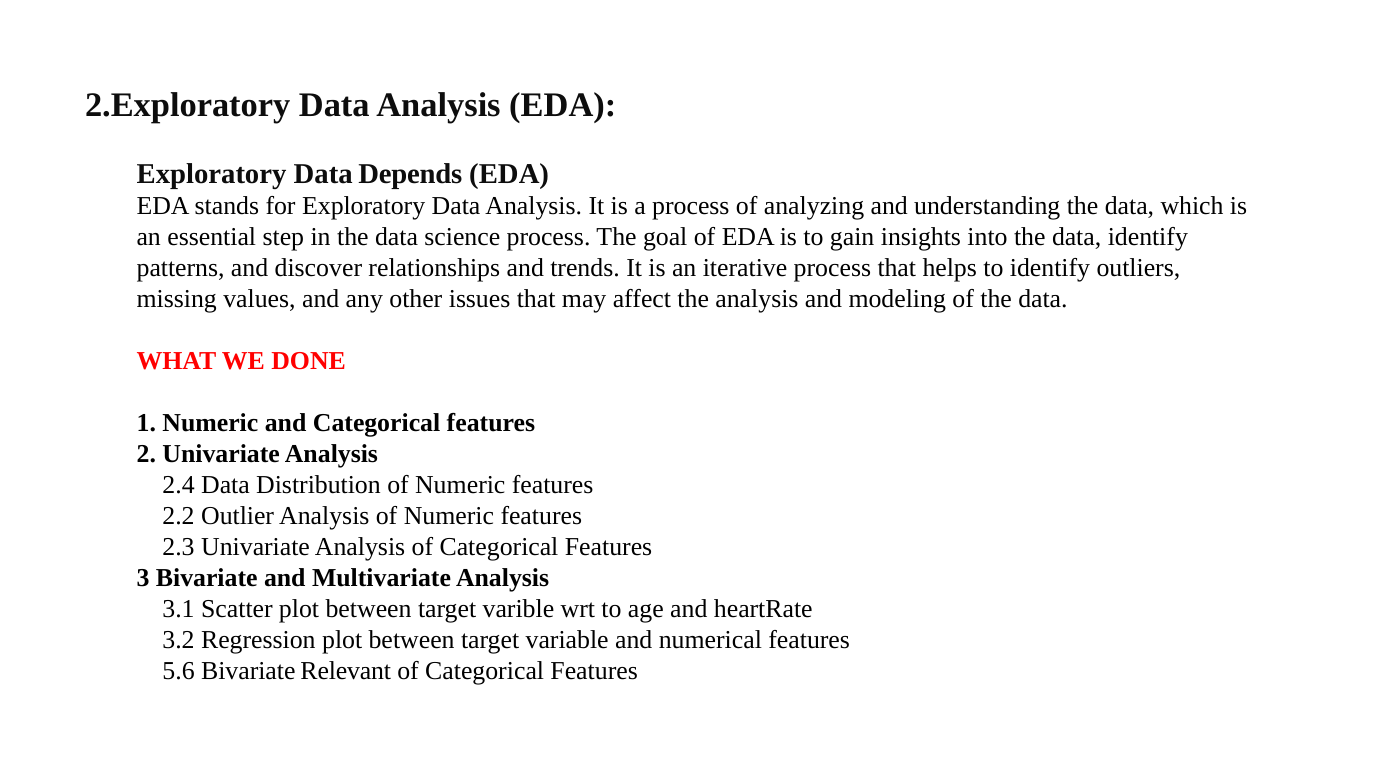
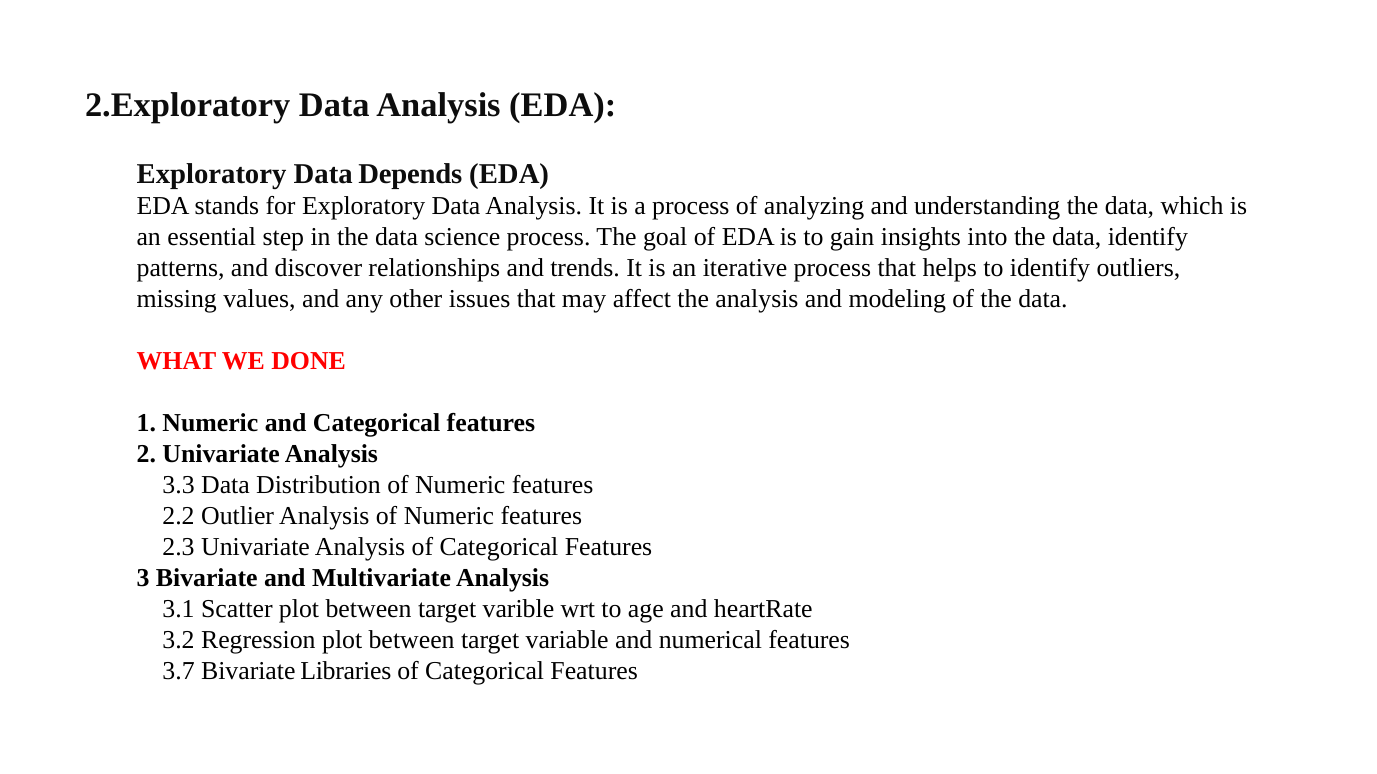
2.4: 2.4 -> 3.3 (179, 485)
5.6: 5.6 -> 3.7 (179, 671)
Relevant: Relevant -> Libraries (346, 671)
